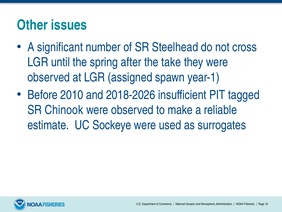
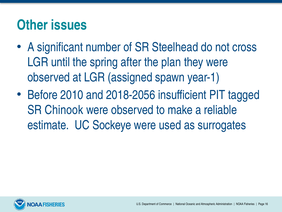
take: take -> plan (171, 62)
2018-2026: 2018-2026 -> 2018-2056 (131, 95)
